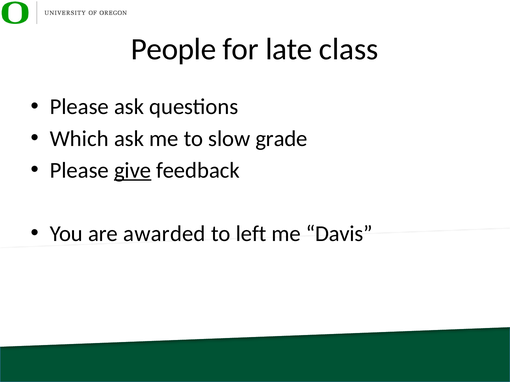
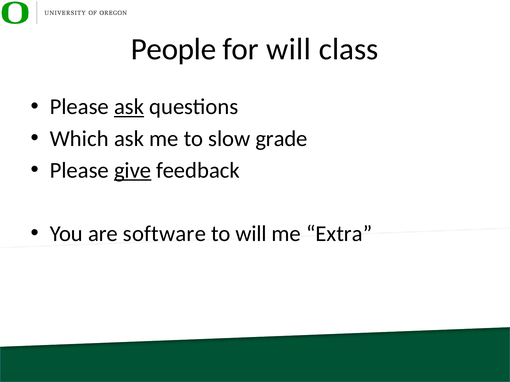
for late: late -> will (289, 49)
ask underline: none -> present (129, 107)
awarded: awarded -> software (164, 234)
to left: left -> will (251, 234)
Davis: Davis -> Extra (339, 234)
